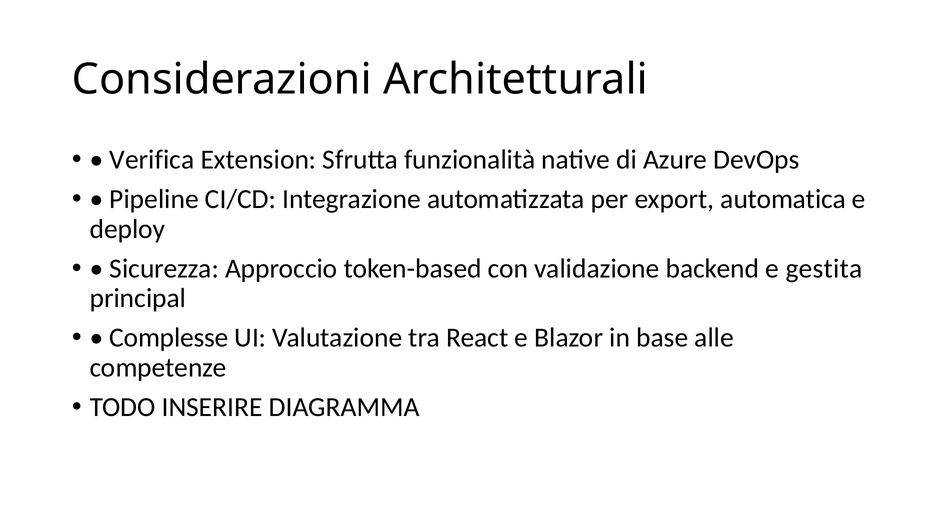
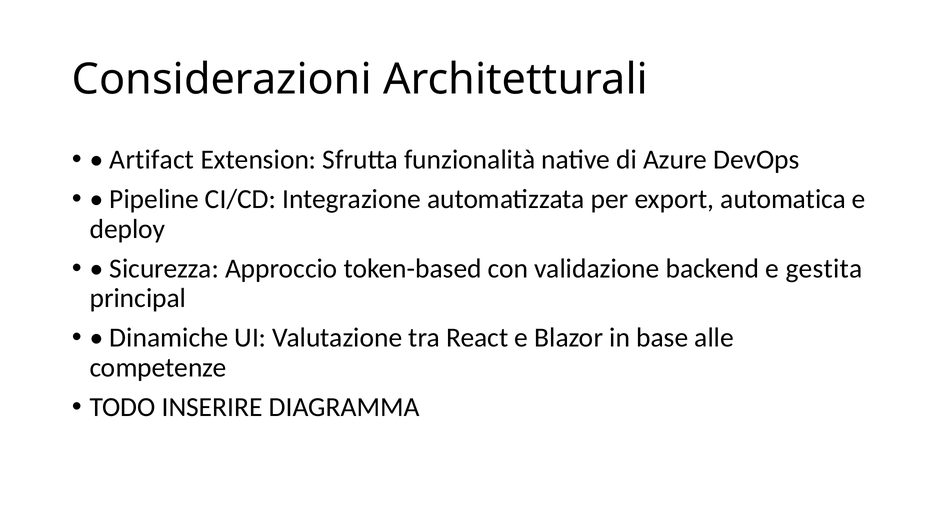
Verifica: Verifica -> Artifact (152, 160)
Complesse: Complesse -> Dinamiche (169, 338)
